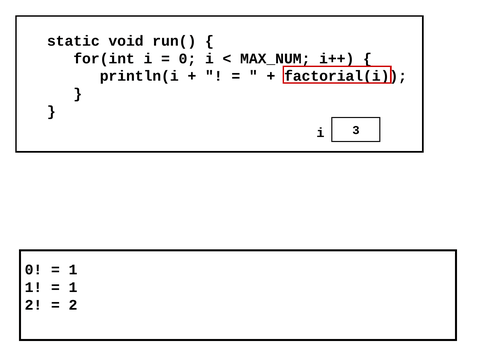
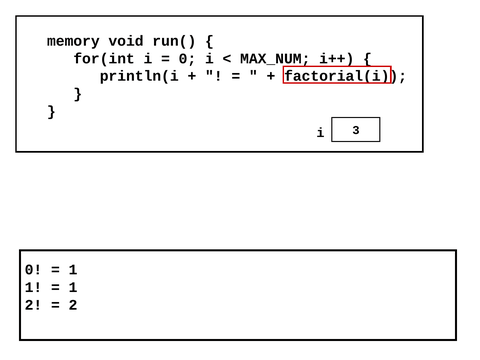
static: static -> memory (73, 41)
